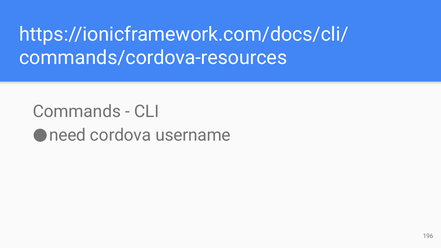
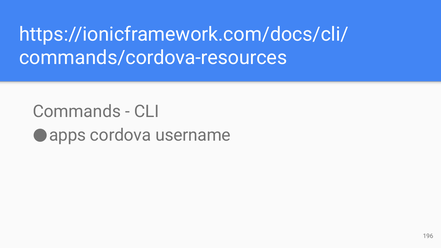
need: need -> apps (68, 135)
